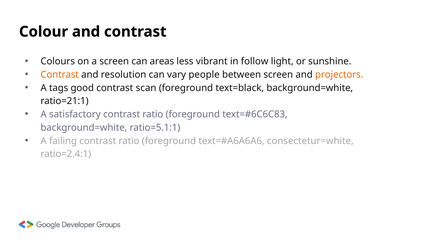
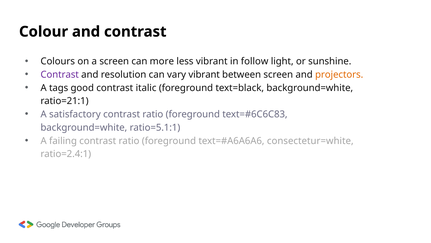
areas: areas -> more (162, 61)
Contrast colour: orange -> purple (60, 75)
vary people: people -> vibrant (204, 75)
scan: scan -> italic (146, 88)
